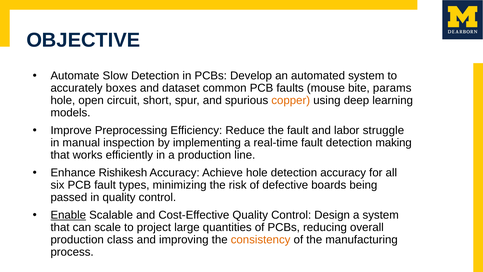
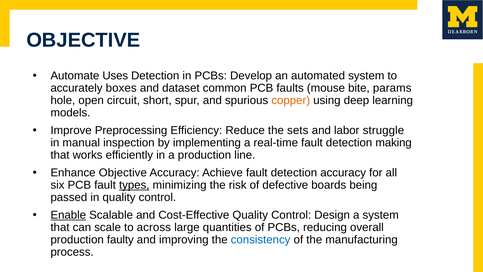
Slow: Slow -> Uses (115, 76)
the fault: fault -> sets (298, 130)
Enhance Rishikesh: Rishikesh -> Objective (123, 173)
Achieve hole: hole -> fault (257, 173)
types underline: none -> present (134, 185)
project: project -> across (154, 227)
class: class -> faulty (120, 240)
consistency colour: orange -> blue (261, 240)
